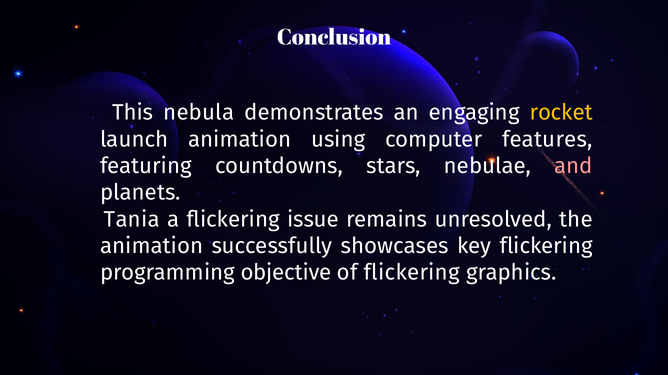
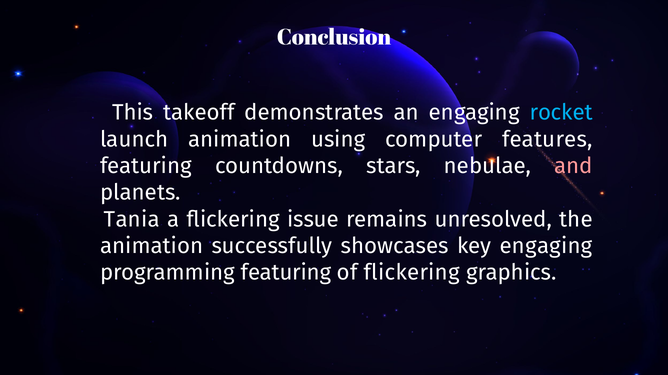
nebula: nebula -> takeoff (199, 113)
rocket colour: yellow -> light blue (561, 113)
key flickering: flickering -> engaging (546, 246)
programming objective: objective -> featuring (286, 273)
